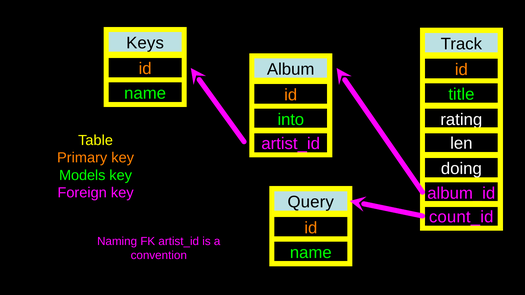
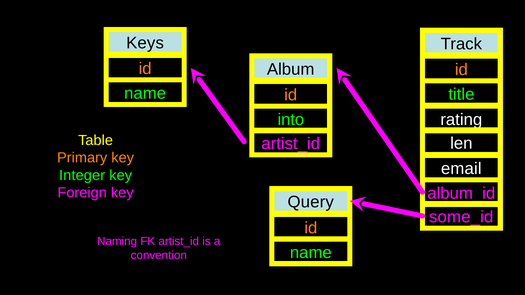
doing: doing -> email (461, 169)
Models: Models -> Integer (82, 175)
count_id: count_id -> some_id (461, 217)
